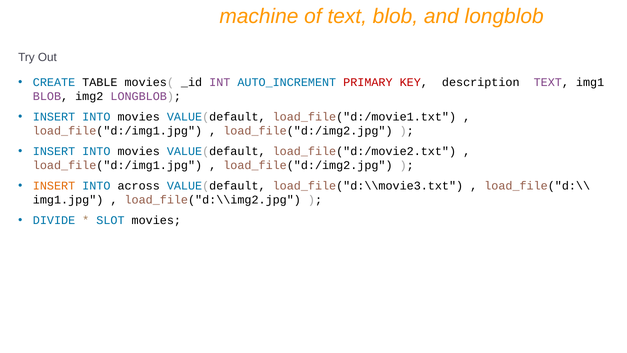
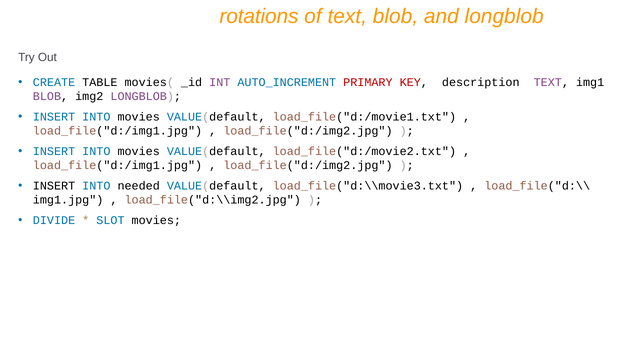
machine: machine -> rotations (259, 16)
INSERT colour: orange -> black (54, 186)
across: across -> needed (139, 186)
